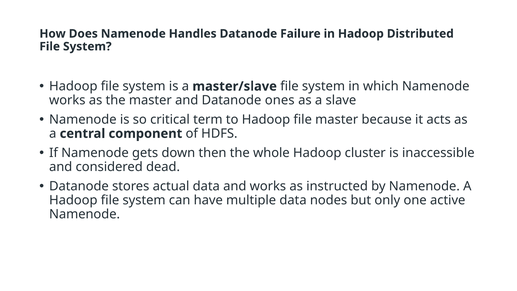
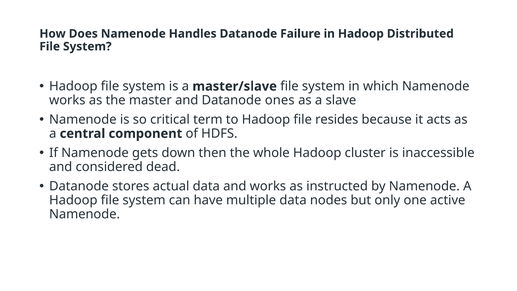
file master: master -> resides (337, 120)
